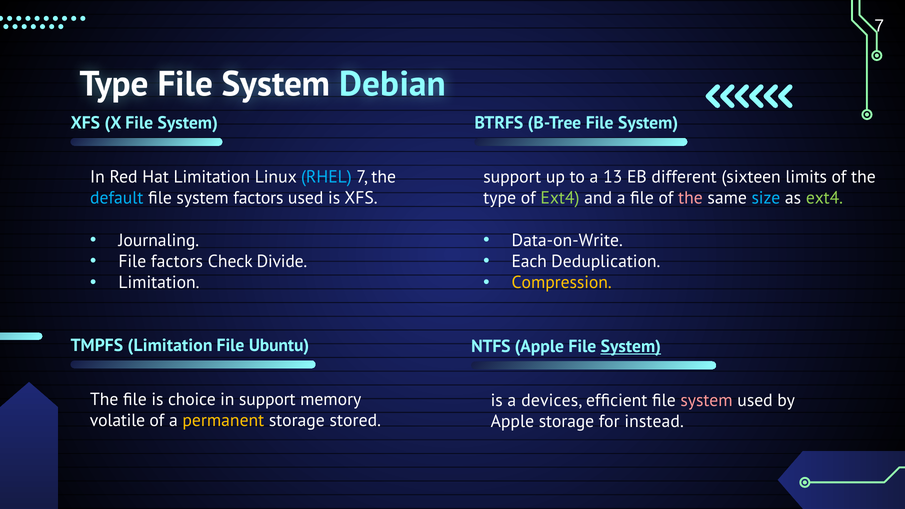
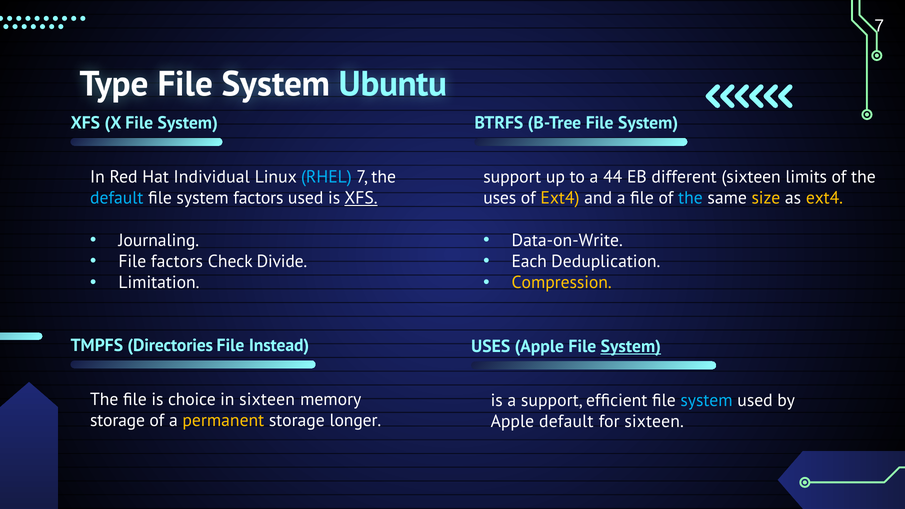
Debian: Debian -> Ubuntu (393, 84)
Hat Limitation: Limitation -> Individual (212, 177)
13: 13 -> 44 (613, 177)
XFS underline: none -> present (361, 198)
type: type -> uses (500, 198)
Ext4 colour: light green -> yellow (560, 198)
the colour: pink -> light blue (690, 198)
size colour: light blue -> yellow (766, 198)
ext4 colour: light green -> yellow (824, 198)
TMPFS Limitation: Limitation -> Directories (170, 345)
Ubuntu: Ubuntu -> Instead (279, 345)
NTFS: NTFS -> USES (491, 346)
in support: support -> sixteen (267, 400)
a devices: devices -> support (552, 401)
system colour: pink -> light blue (707, 401)
volatile: volatile -> storage (118, 421)
stored: stored -> longer (355, 421)
Apple storage: storage -> default (566, 422)
for instead: instead -> sixteen (654, 422)
